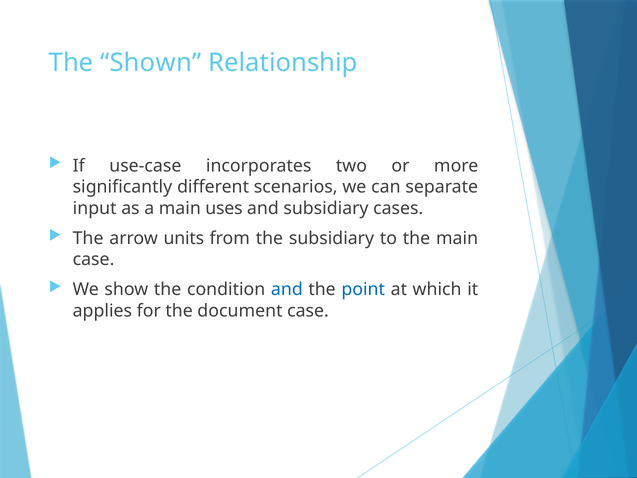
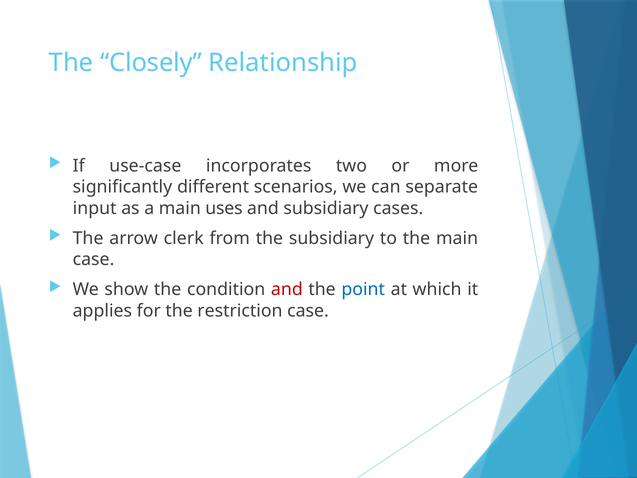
Shown: Shown -> Closely (151, 63)
units: units -> clerk (184, 238)
and colour: blue -> red (287, 289)
document: document -> restriction (240, 311)
